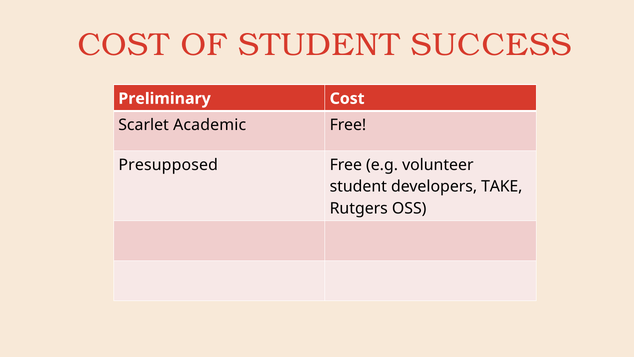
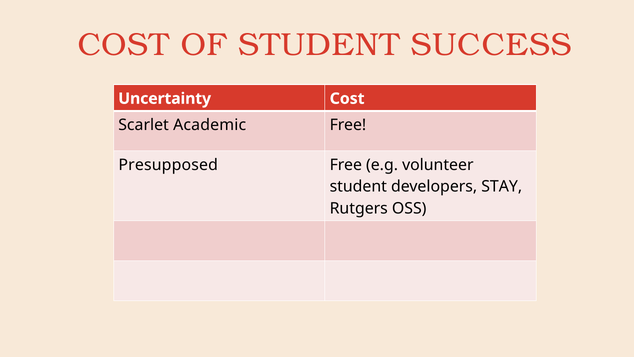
Preliminary: Preliminary -> Uncertainty (165, 99)
TAKE: TAKE -> STAY (502, 187)
